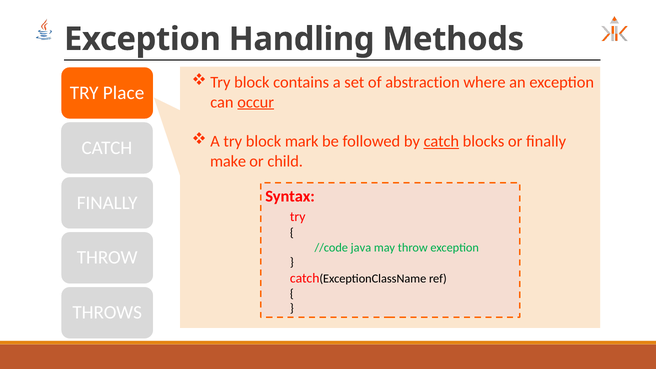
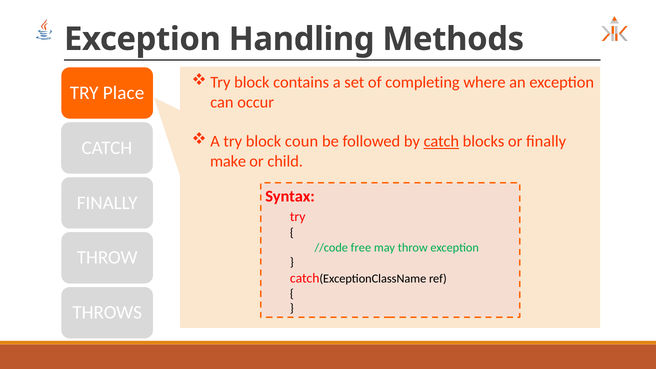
abstraction: abstraction -> completing (423, 82)
occur underline: present -> none (256, 102)
mark: mark -> coun (302, 141)
java: java -> free (361, 248)
